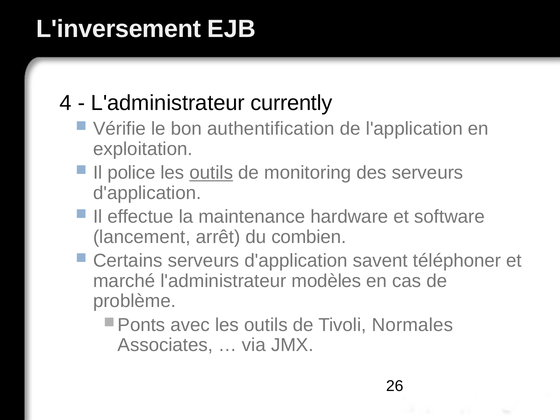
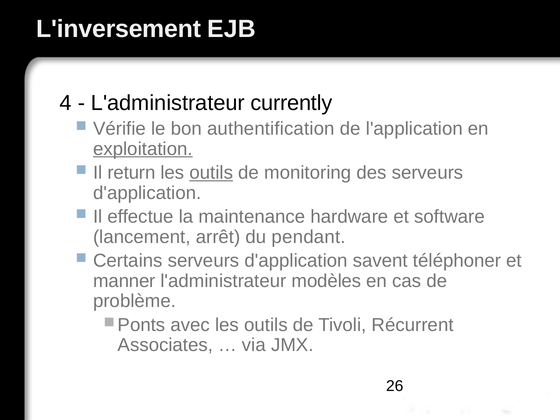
exploitation underline: none -> present (143, 149)
police: police -> return (131, 173)
combien: combien -> pendant (309, 237)
marché: marché -> manner (124, 281)
Normales: Normales -> Récurrent (413, 325)
